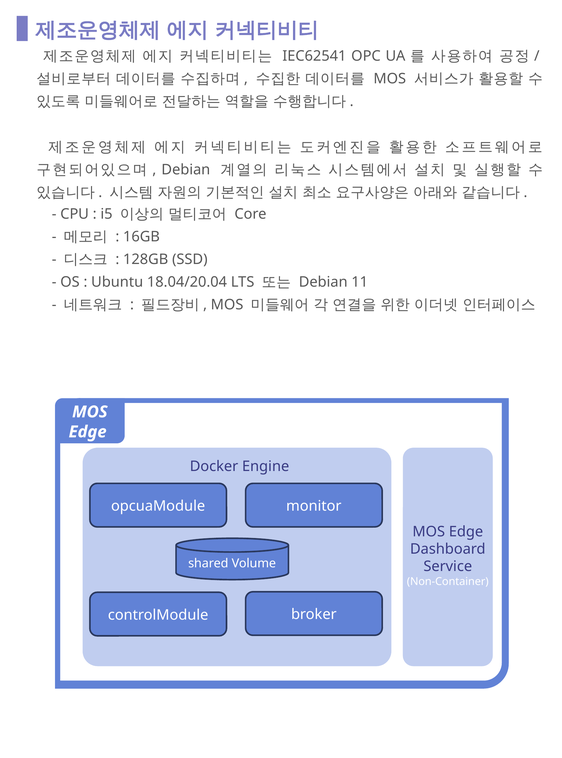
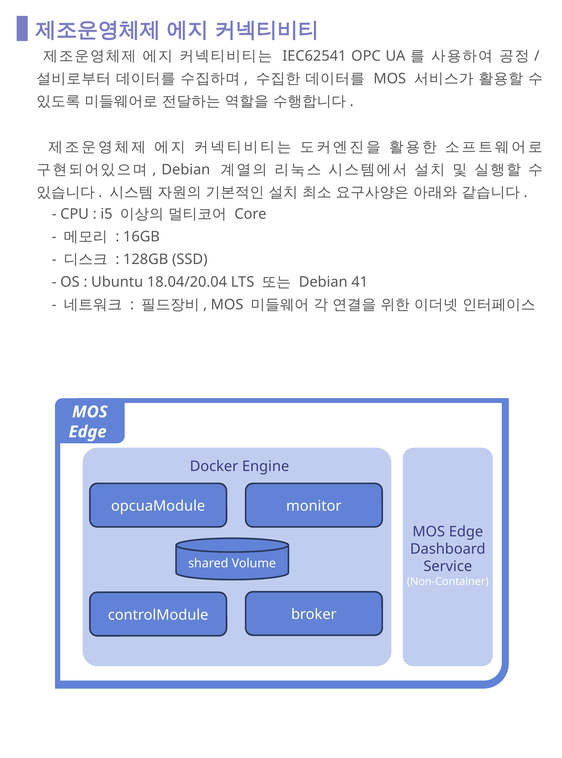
11: 11 -> 41 (360, 282)
